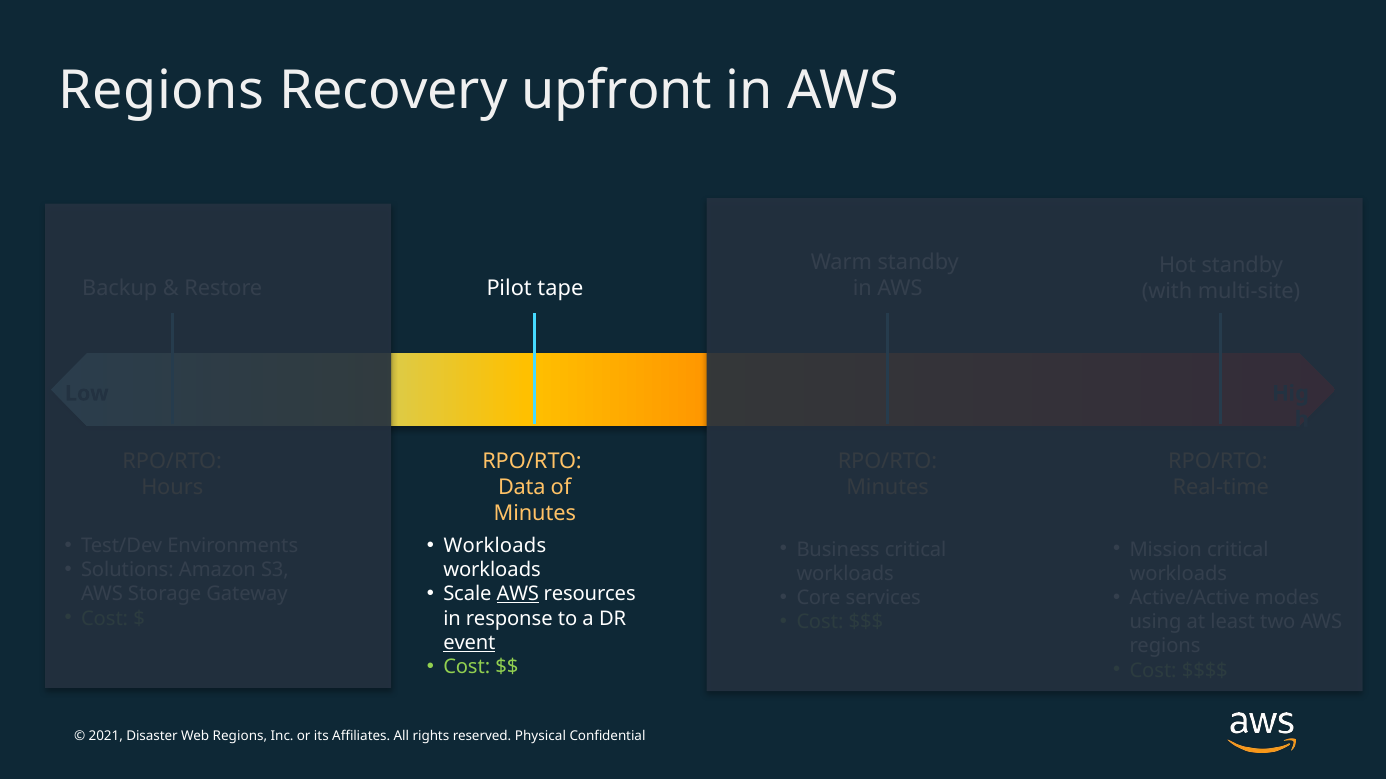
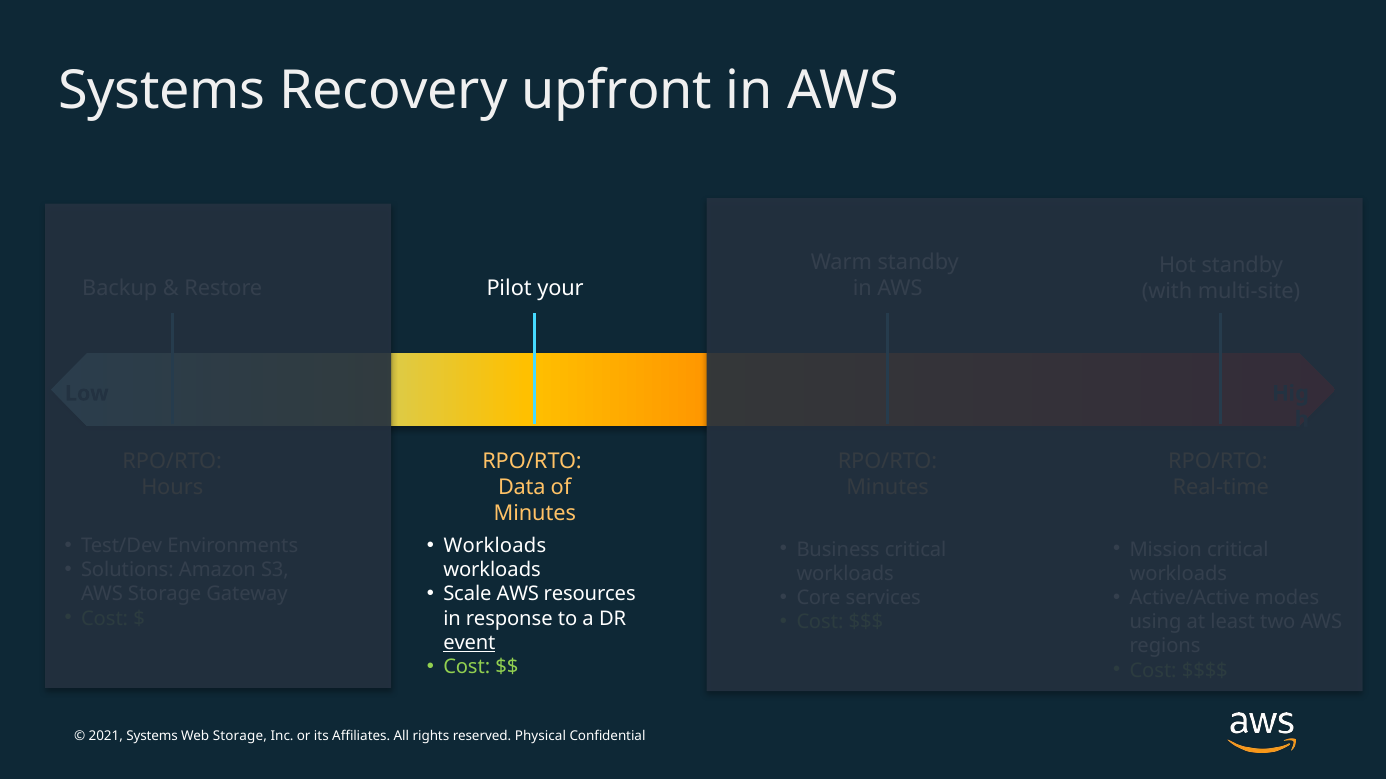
Regions: Regions -> Systems (162, 91)
tape: tape -> your (560, 289)
AWS underline: present -> none (518, 595)
Disaster: Disaster -> Systems (152, 737)
Regions: Regions -> Storage (240, 737)
